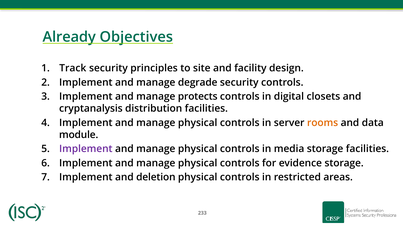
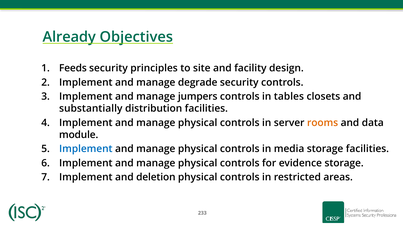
Track: Track -> Feeds (73, 68)
protects: protects -> jumpers (198, 96)
digital: digital -> tables (289, 96)
cryptanalysis: cryptanalysis -> substantially (91, 108)
Implement colour: purple -> blue (86, 149)
